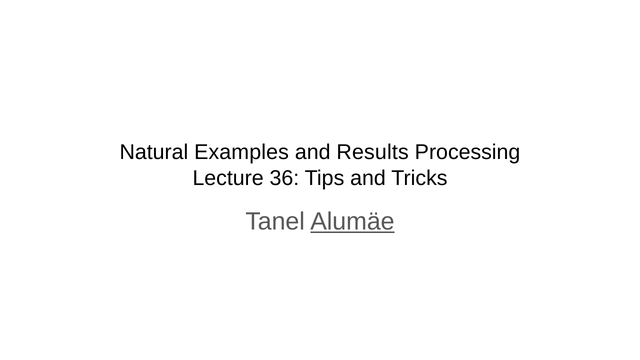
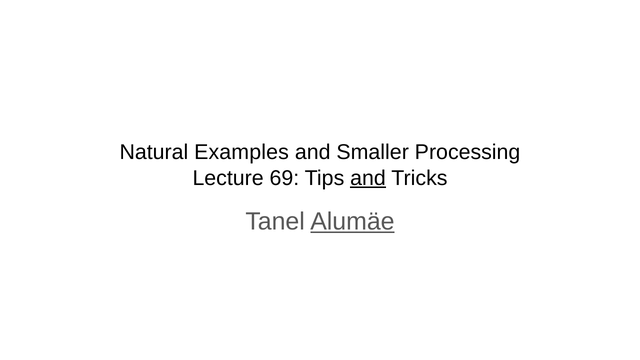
Results: Results -> Smaller (373, 152)
36: 36 -> 69 (284, 178)
and underline: none -> present (368, 178)
